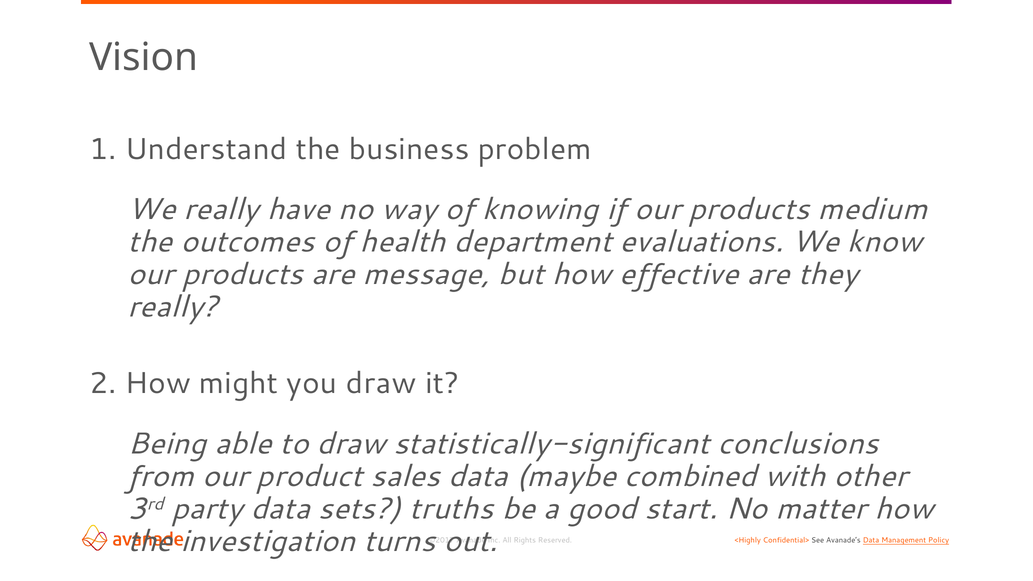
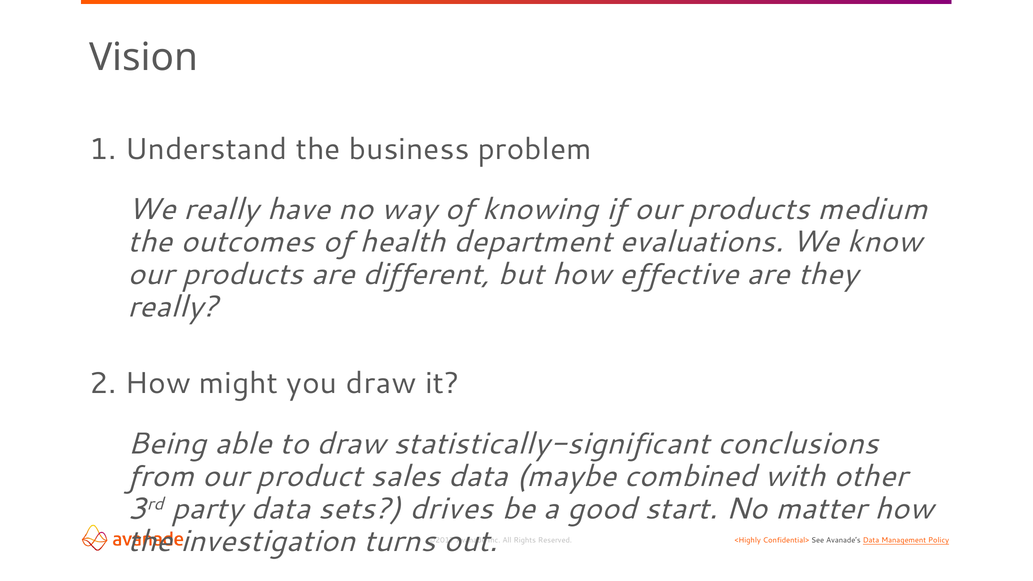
message: message -> different (426, 274)
truths: truths -> drives (452, 509)
